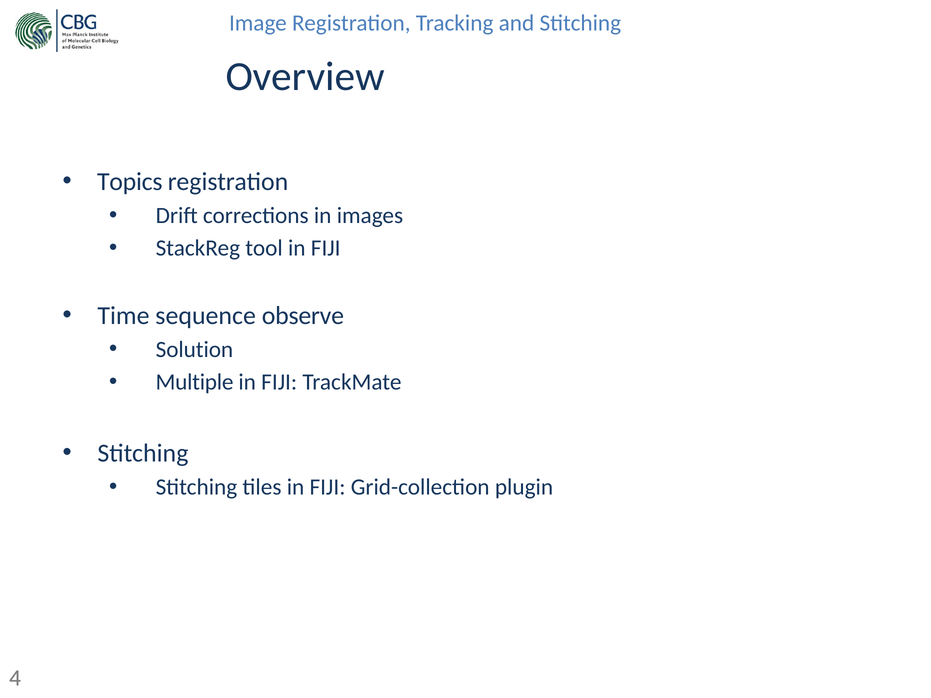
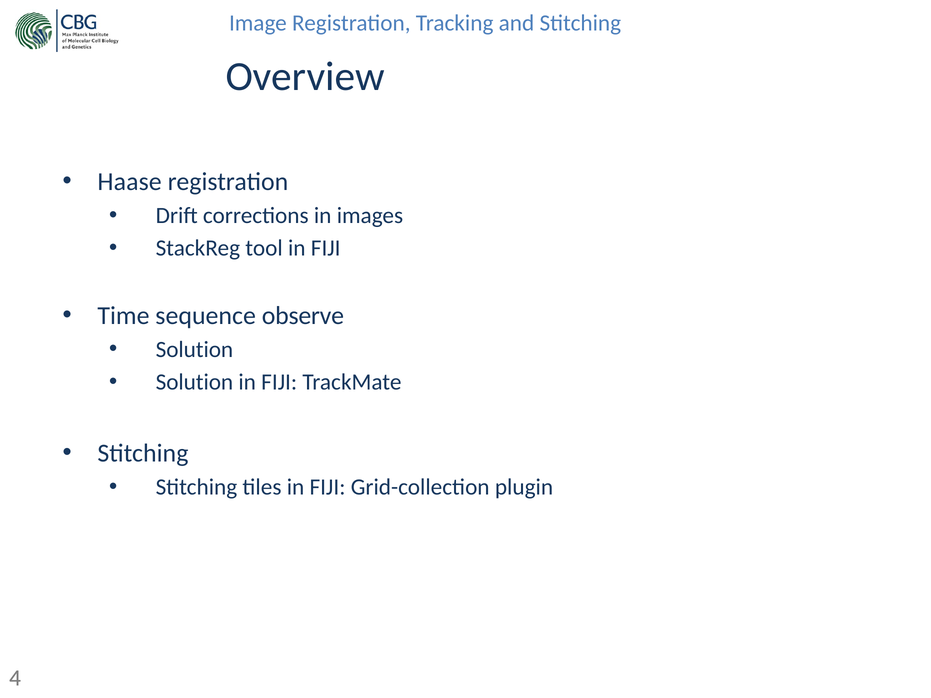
Topics: Topics -> Haase (130, 182)
Multiple: Multiple -> Solution (194, 382)
